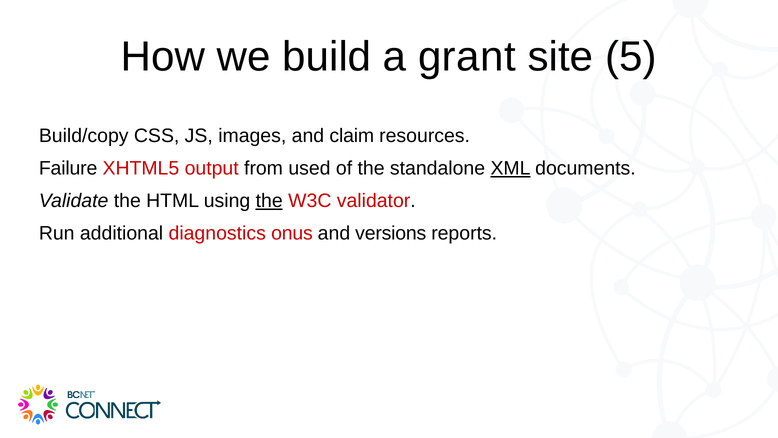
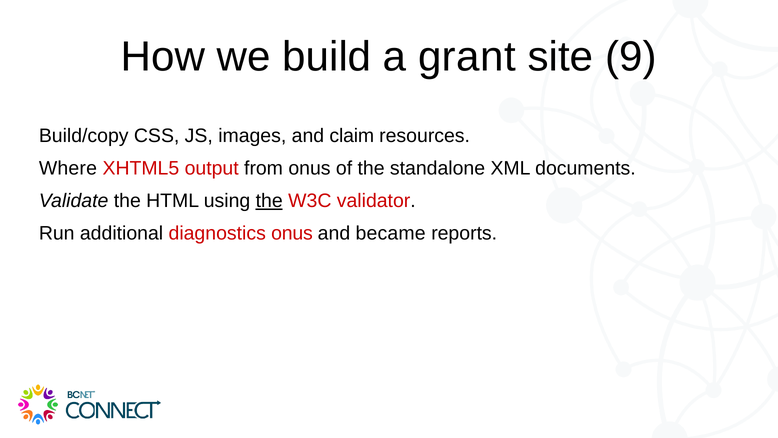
5: 5 -> 9 (631, 57)
Failure: Failure -> Where (68, 168)
from used: used -> onus (309, 168)
XML underline: present -> none (511, 168)
versions: versions -> became (391, 233)
